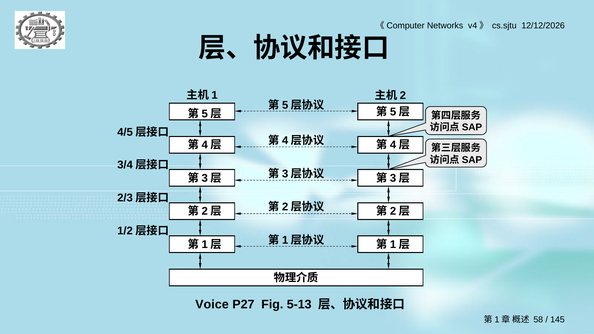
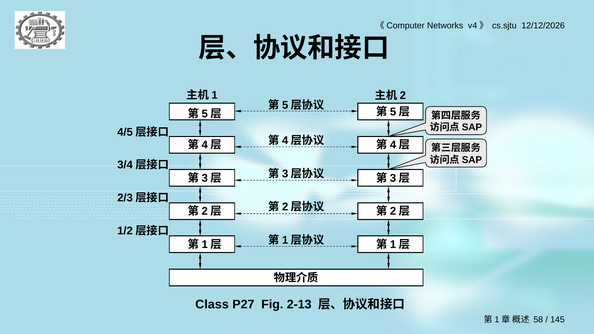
Voice: Voice -> Class (212, 305)
5-13: 5-13 -> 2-13 (299, 305)
